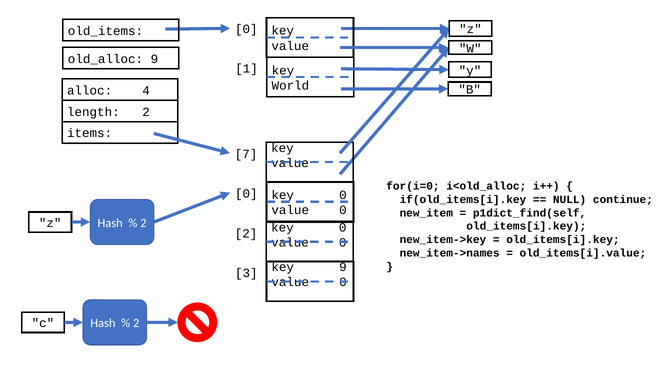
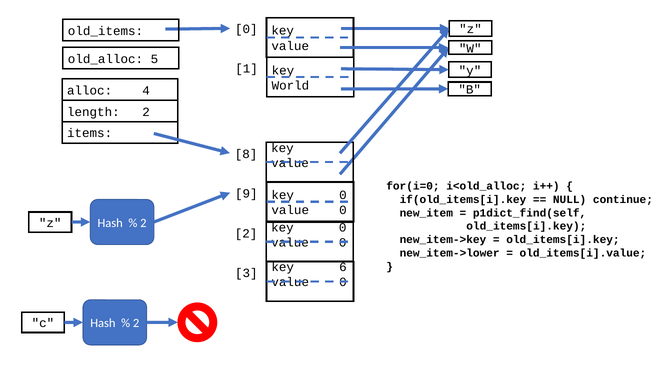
old_alloc 9: 9 -> 5 (154, 59)
7: 7 -> 8 (246, 154)
0: 0 -> 9 (246, 194)
new_item->names: new_item->names -> new_item->lower (450, 253)
key 9: 9 -> 6 (343, 267)
